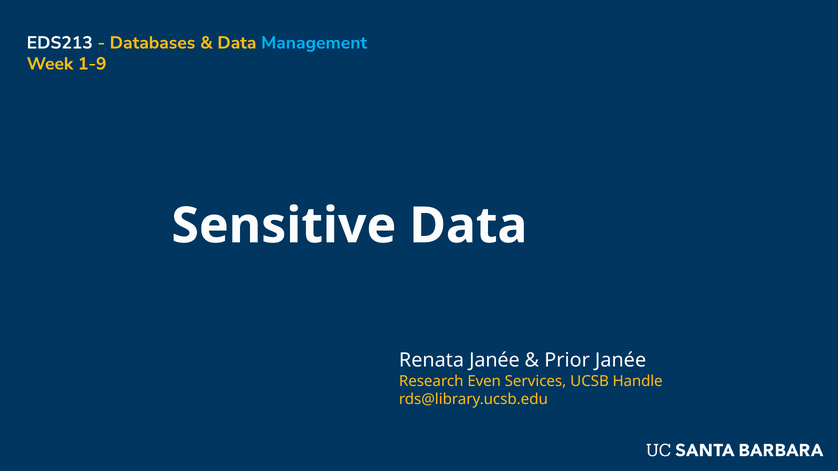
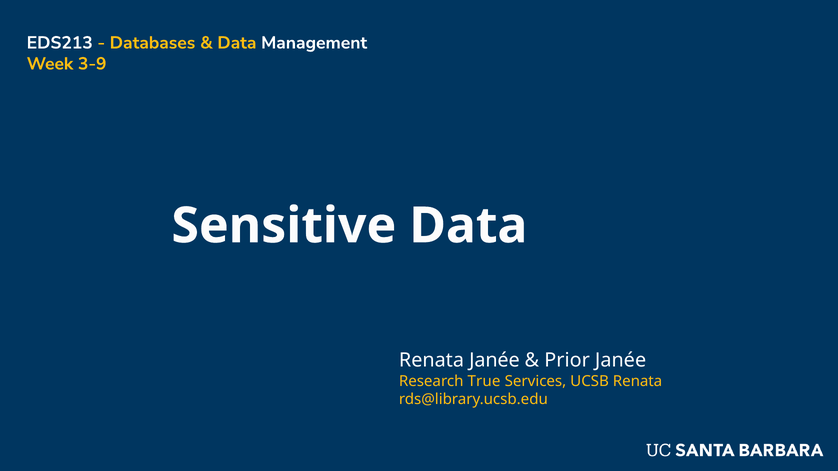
Management colour: light blue -> white (314, 43)
1-9: 1-9 -> 3-9 (92, 64)
Even: Even -> True (484, 381)
UCSB Handle: Handle -> Renata (638, 381)
